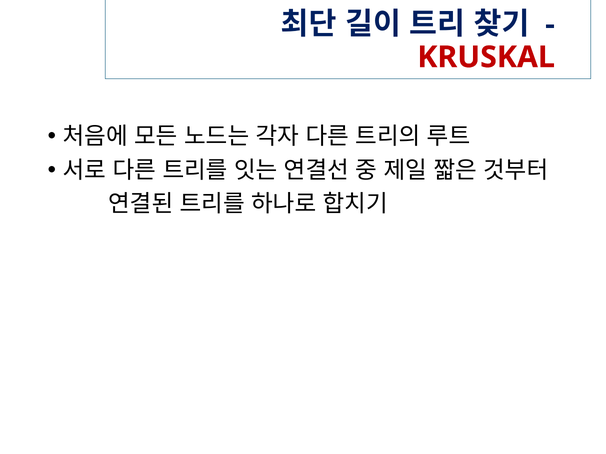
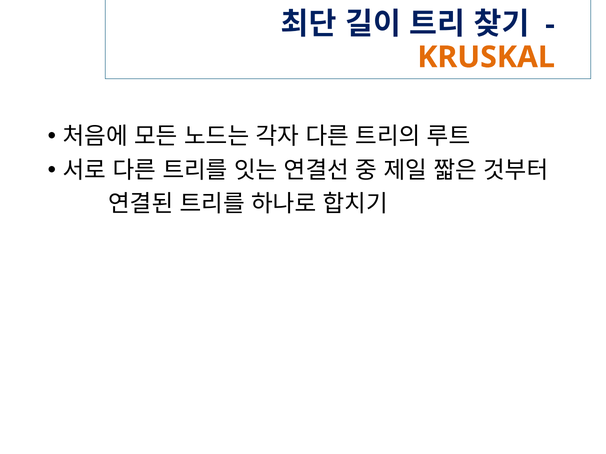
KRUSKAL colour: red -> orange (486, 57)
